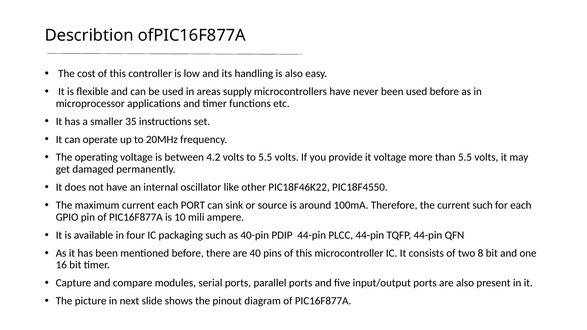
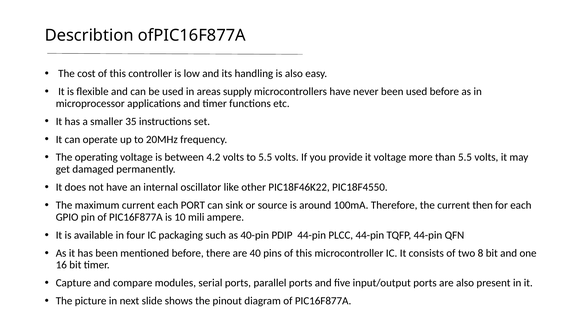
current such: such -> then (483, 205)
